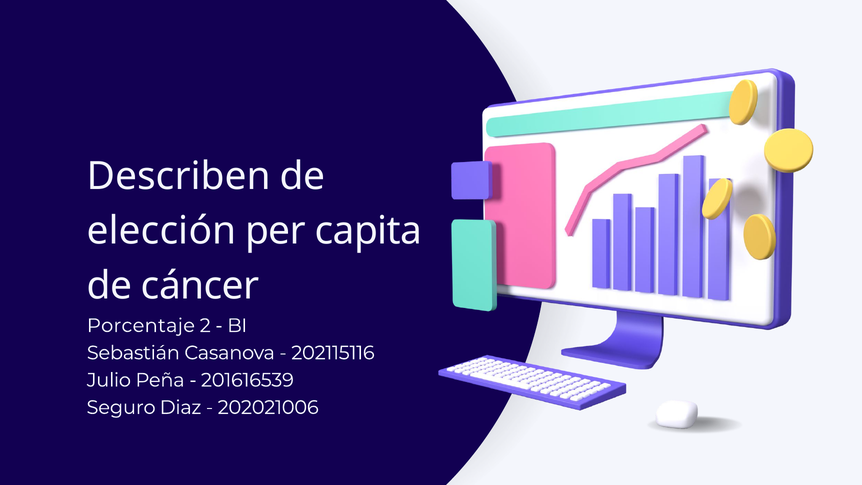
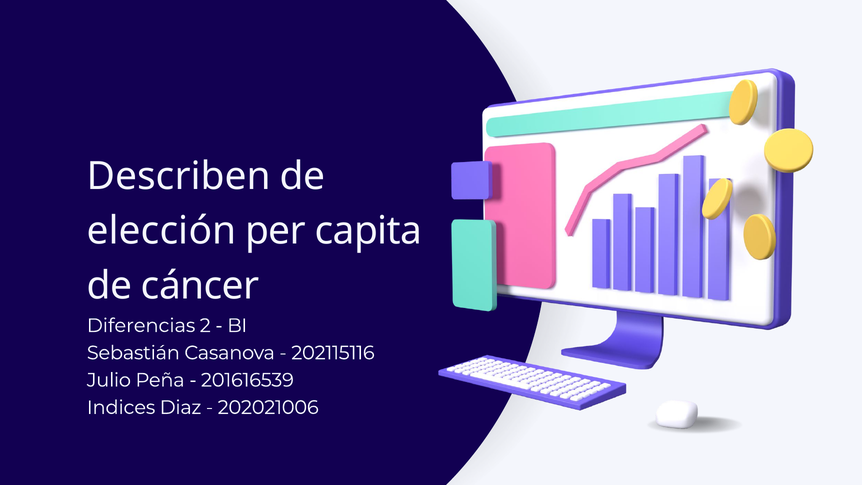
Porcentaje: Porcentaje -> Diferencias (141, 325)
Seguro: Seguro -> Indices (121, 407)
